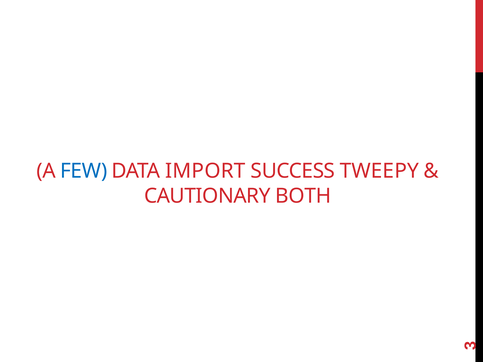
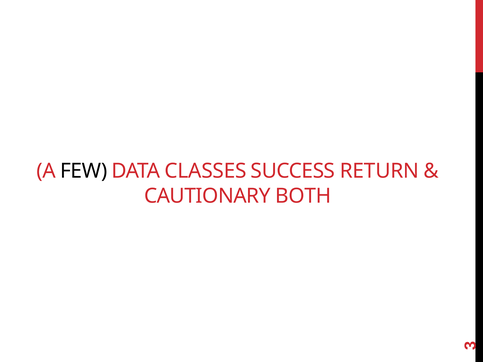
FEW colour: blue -> black (84, 171)
IMPORT: IMPORT -> CLASSES (206, 171)
TWEEPY: TWEEPY -> RETURN (379, 171)
